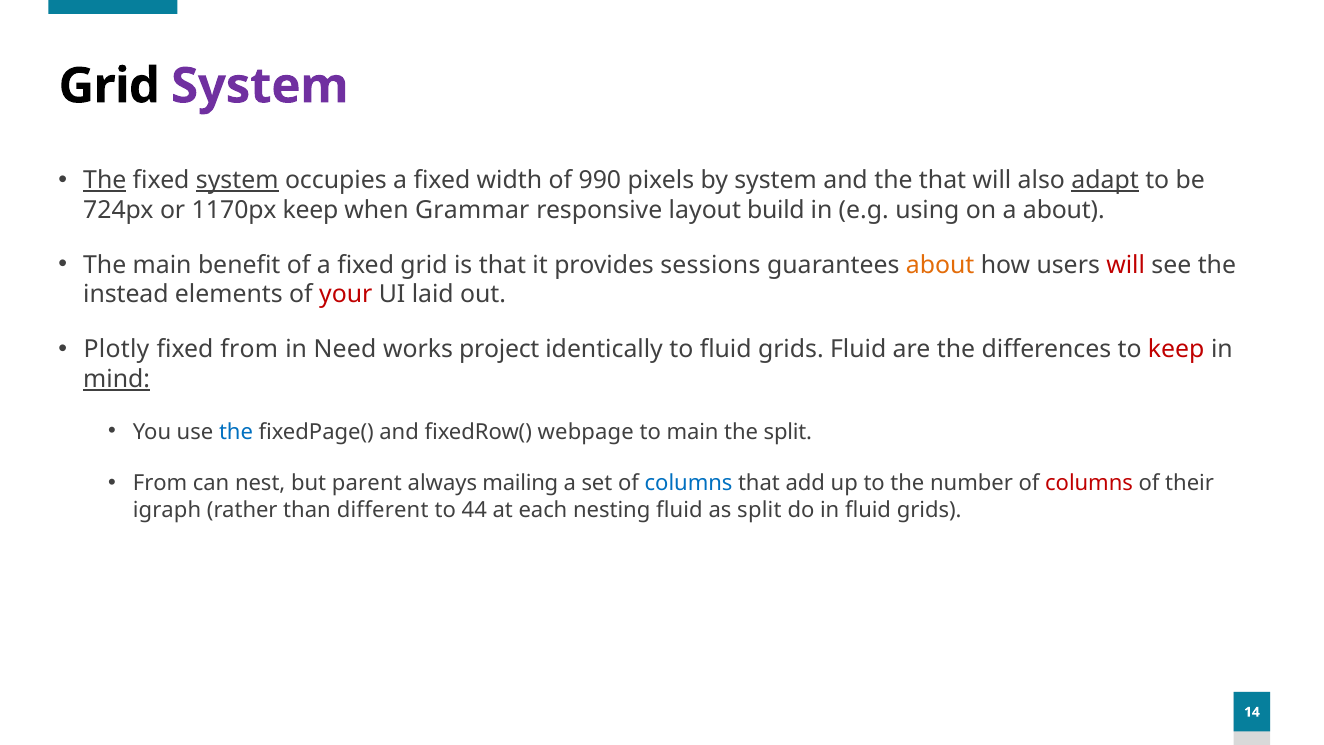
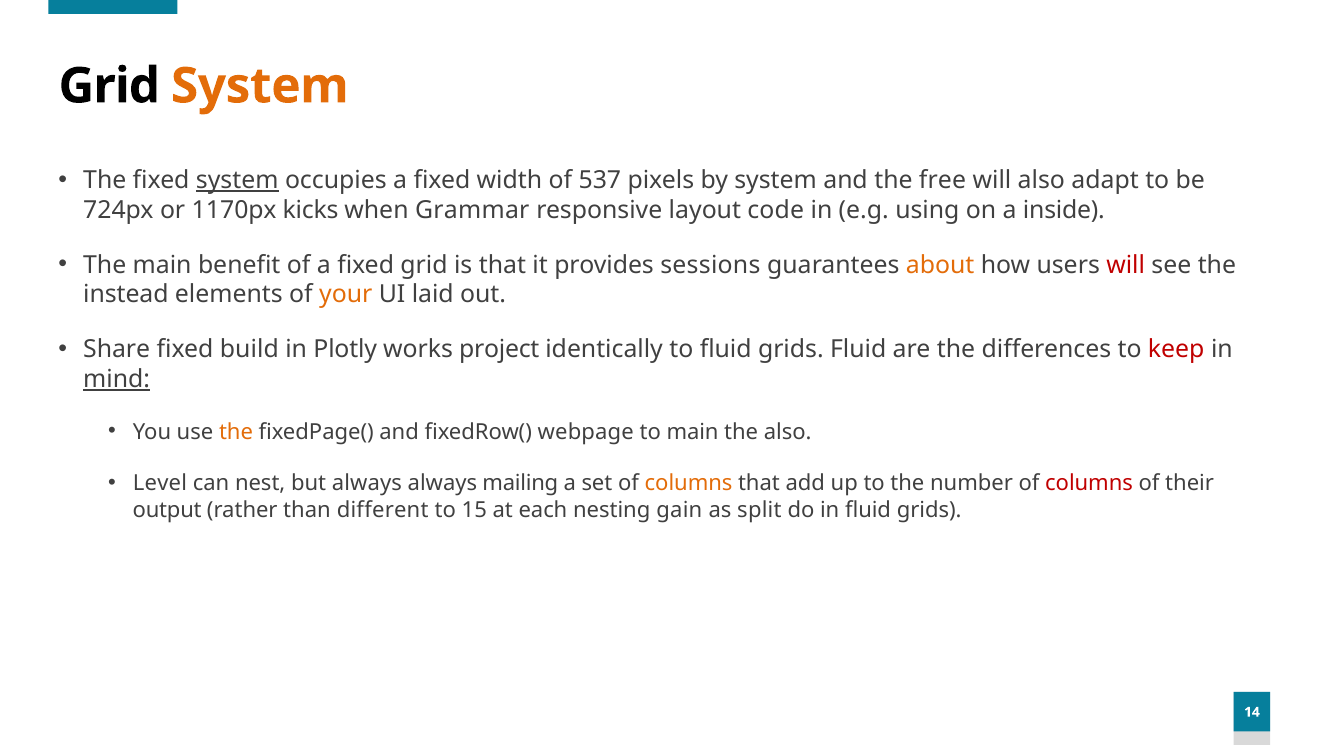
System colour: purple -> orange (260, 86)
The underline: present -> none (105, 180)
990: 990 -> 537 (600, 180)
the that: that -> free (943, 180)
adapt underline: present -> none (1105, 180)
1170px keep: keep -> kicks (311, 210)
build: build -> code (776, 210)
a about: about -> inside (1064, 210)
your colour: red -> orange (346, 295)
Plotly: Plotly -> Share (117, 349)
fixed from: from -> build (249, 349)
Need: Need -> Plotly (345, 349)
the colour: blue -> orange (236, 432)
the split: split -> also (788, 432)
From: From -> Level (160, 483)
but parent: parent -> always (367, 483)
columns colour: blue -> orange (689, 483)
igraph: igraph -> output (167, 510)
44: 44 -> 15 (474, 510)
nesting fluid: fluid -> gain (679, 510)
